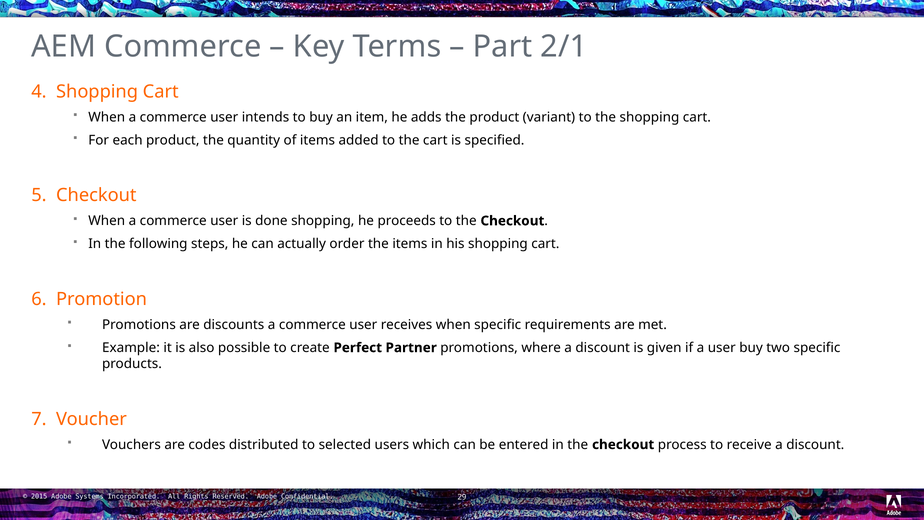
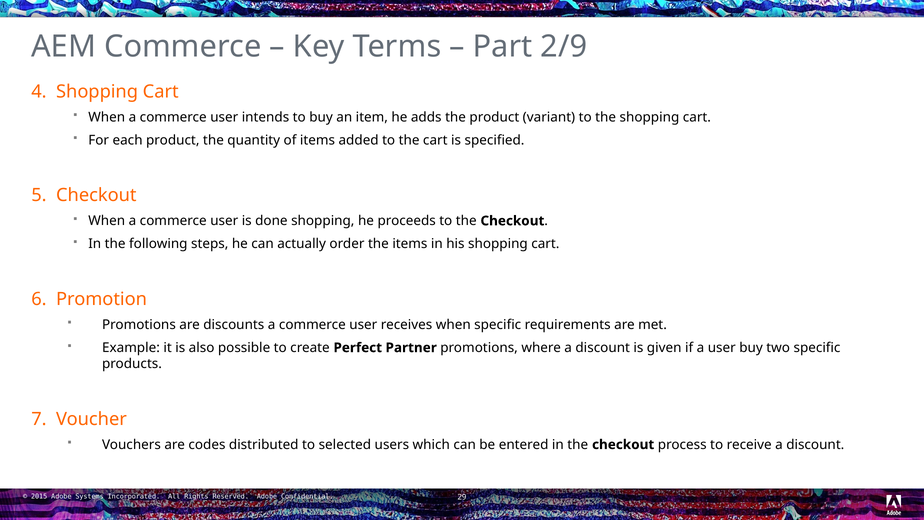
2/1: 2/1 -> 2/9 (564, 46)
